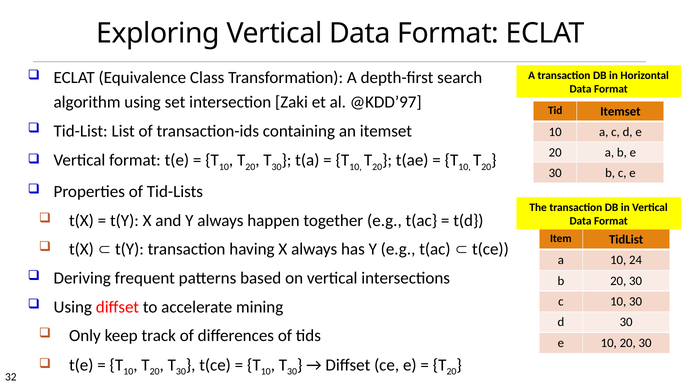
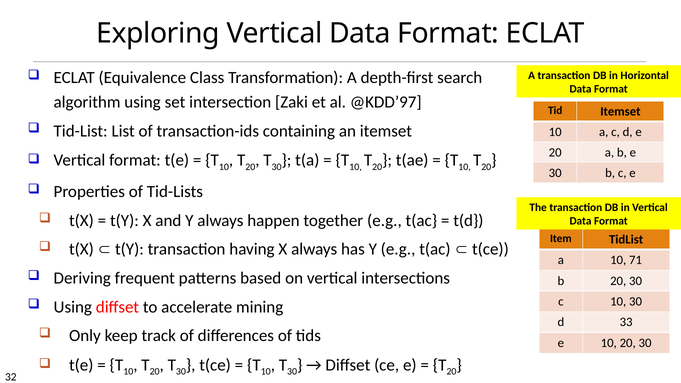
24: 24 -> 71 (636, 260)
d 30: 30 -> 33 (626, 322)
